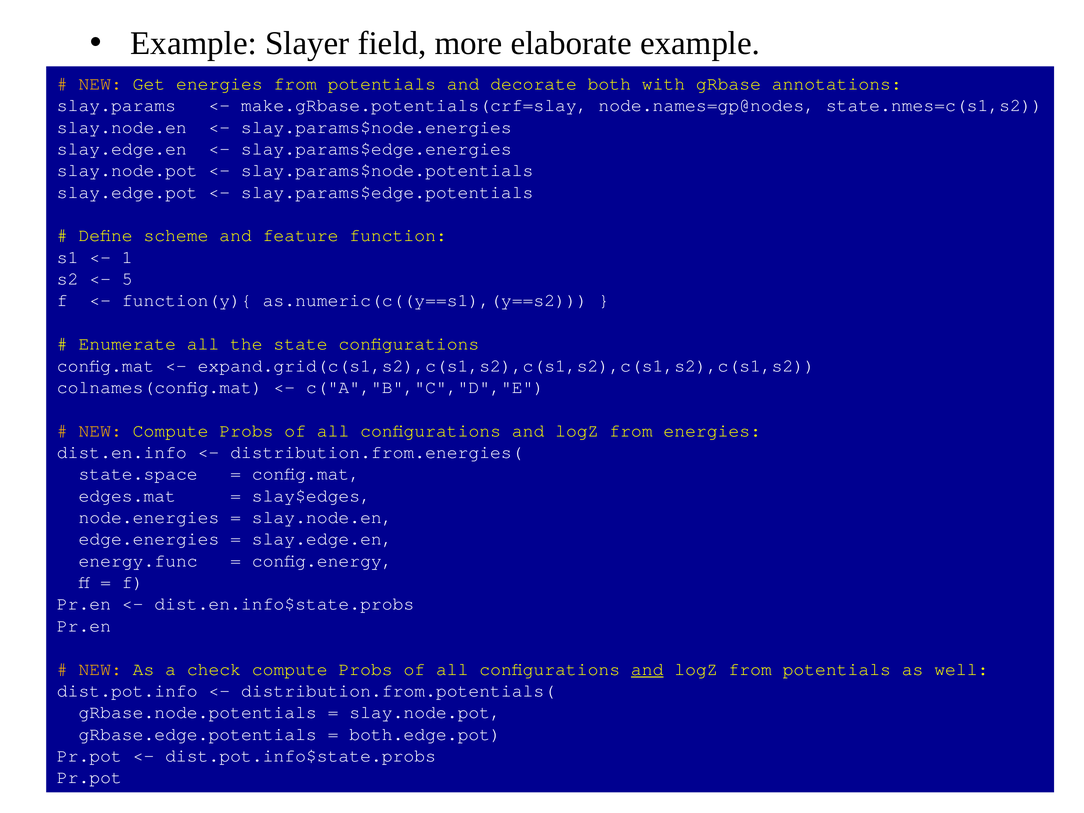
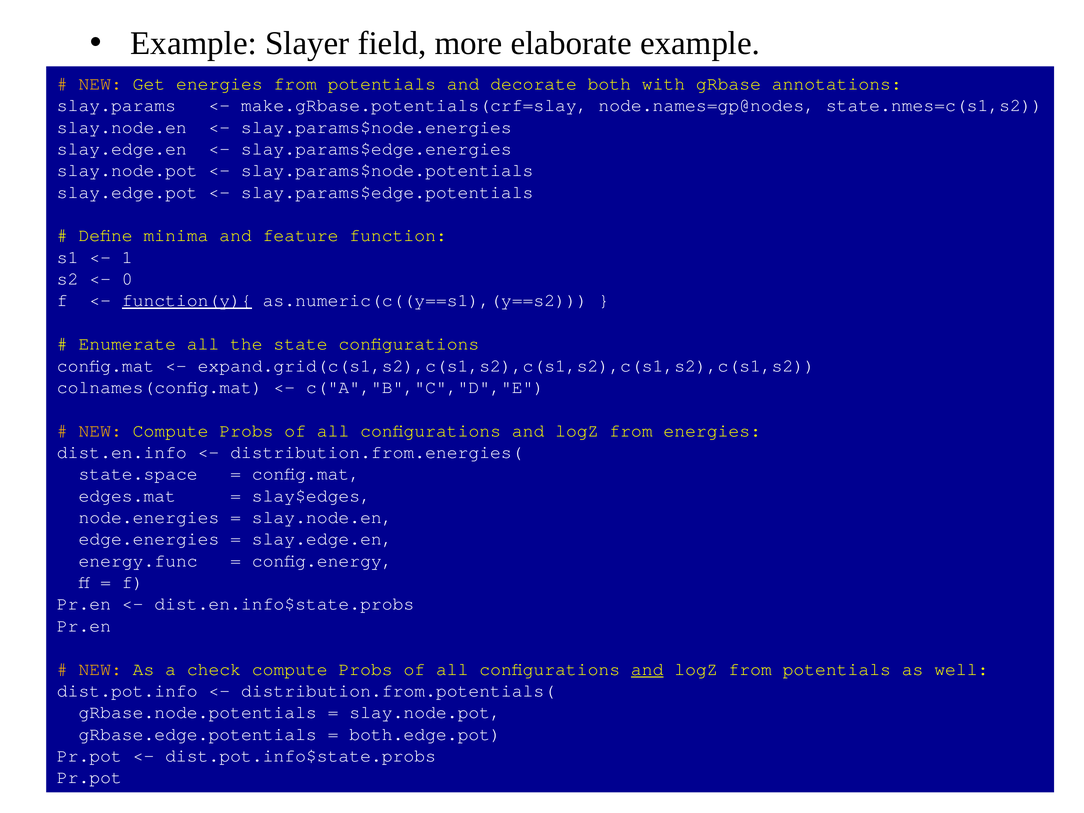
scheme: scheme -> minima (176, 235)
5: 5 -> 0 (127, 279)
function(y){ underline: none -> present (187, 301)
